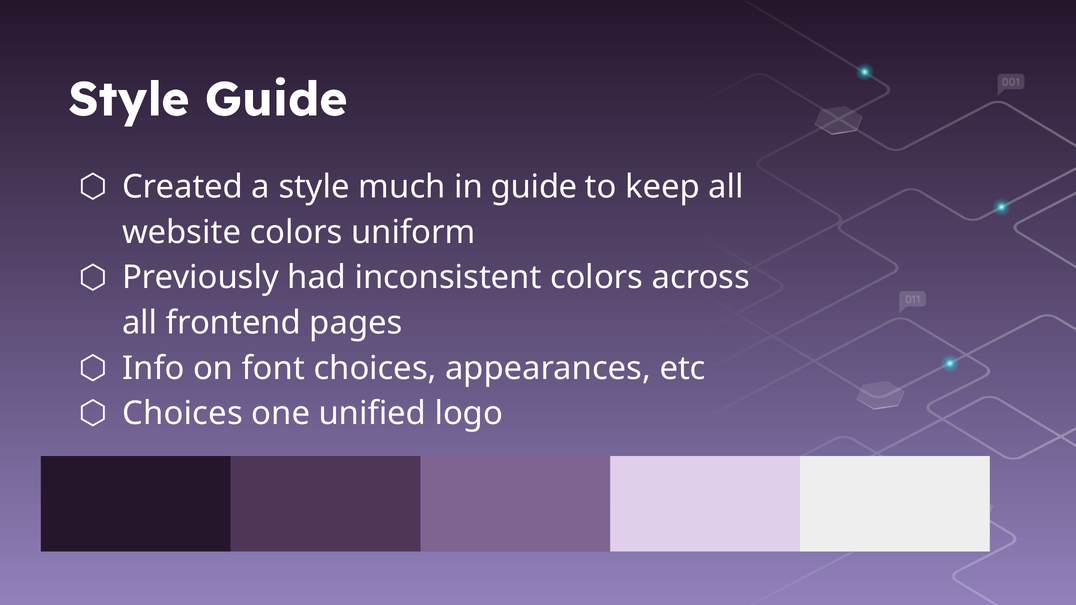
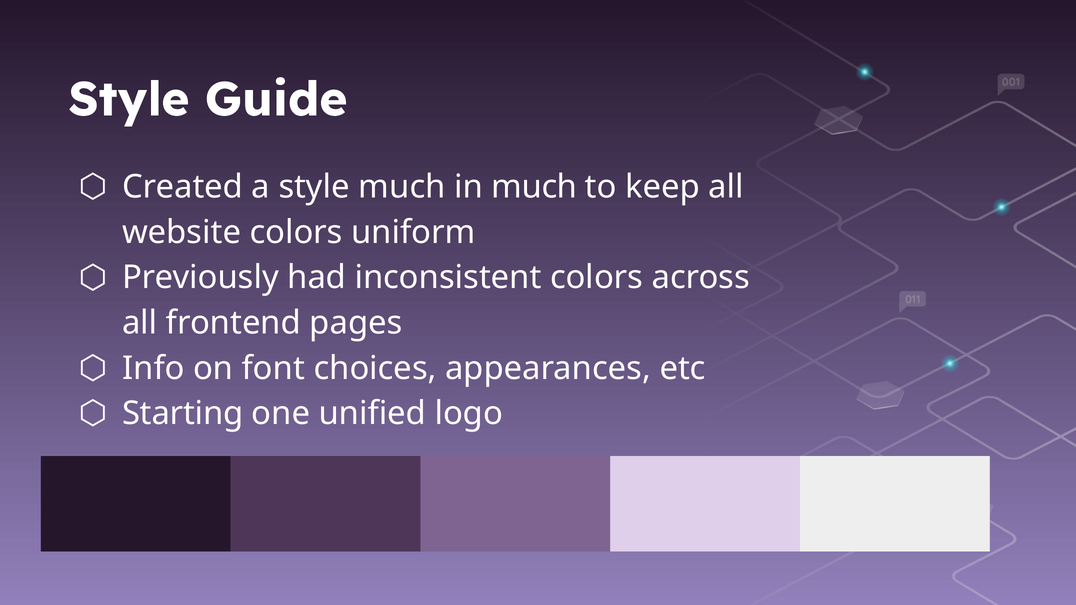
in guide: guide -> much (534, 187)
Choices: Choices -> Starting (183, 414)
